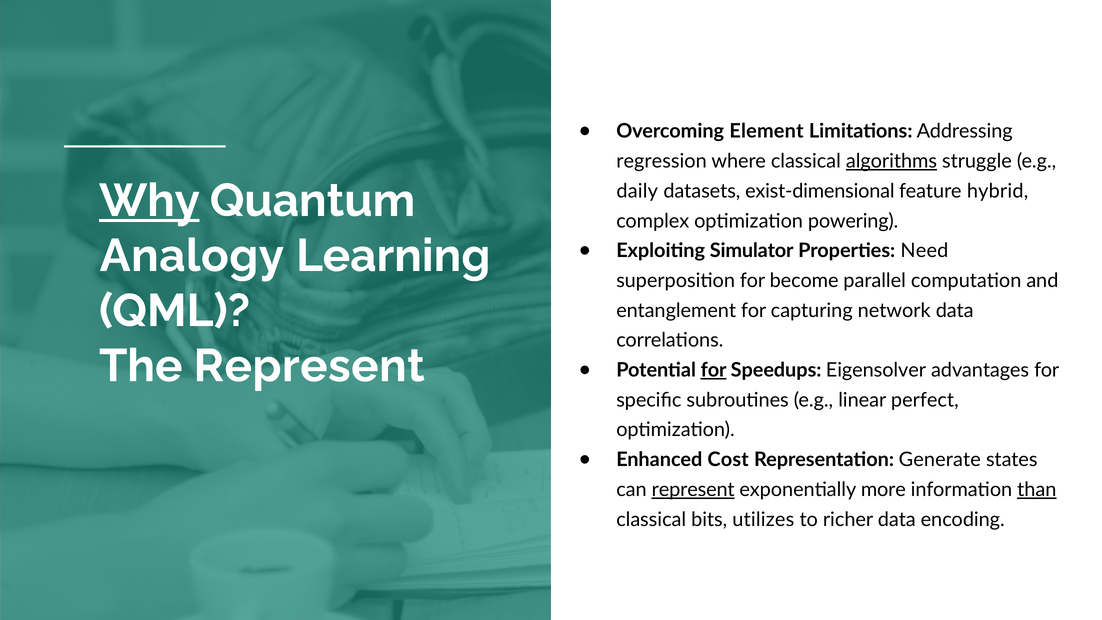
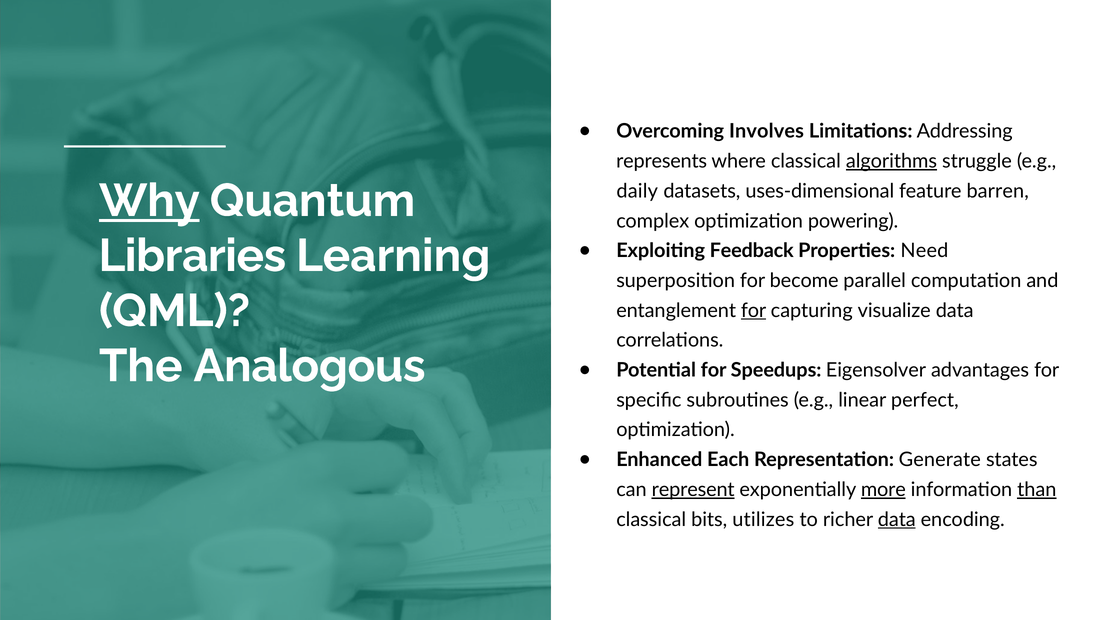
Element: Element -> Involves (766, 131)
regression: regression -> represents (662, 161)
exist-dimensional: exist-dimensional -> uses-dimensional (820, 191)
hybrid: hybrid -> barren (998, 191)
Analogy: Analogy -> Libraries (192, 256)
Simulator: Simulator -> Feedback (752, 251)
for underline: none -> present (754, 310)
network: network -> visualize (894, 310)
The Represent: Represent -> Analogous (310, 366)
for underline: present -> none (714, 370)
Cost: Cost -> Each (728, 460)
more underline: none -> present (883, 490)
data underline: none -> present (897, 519)
